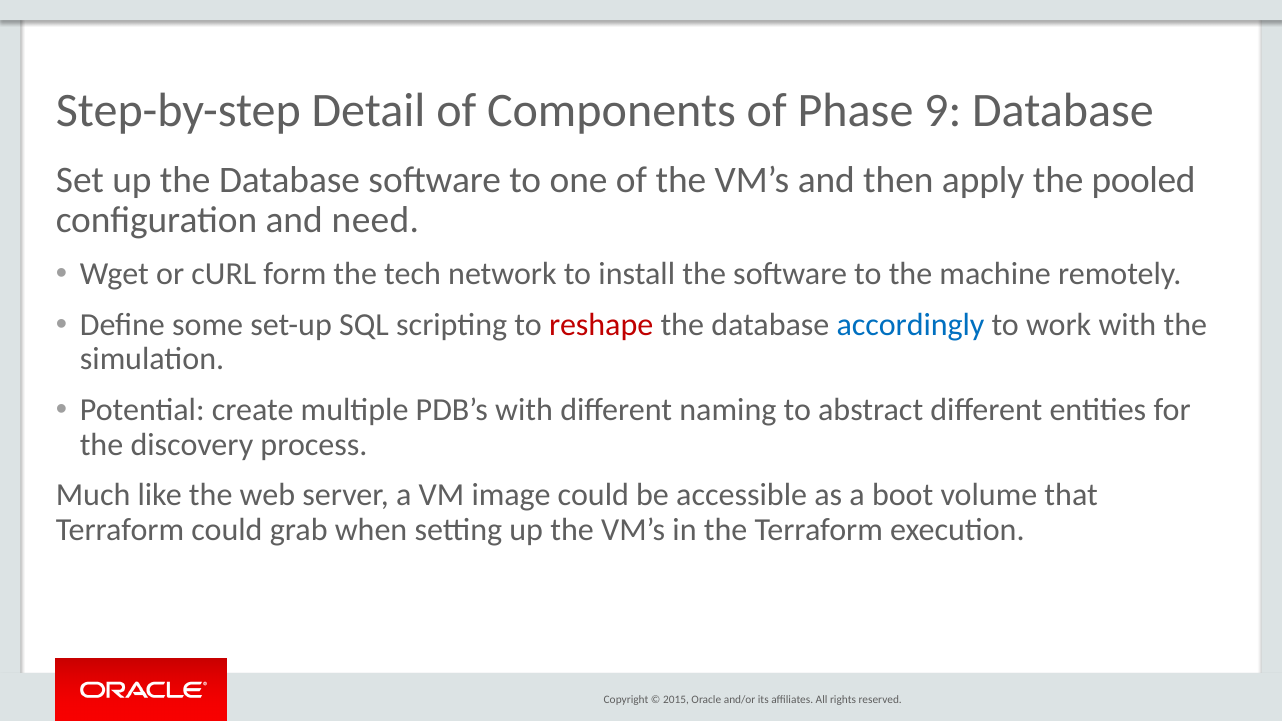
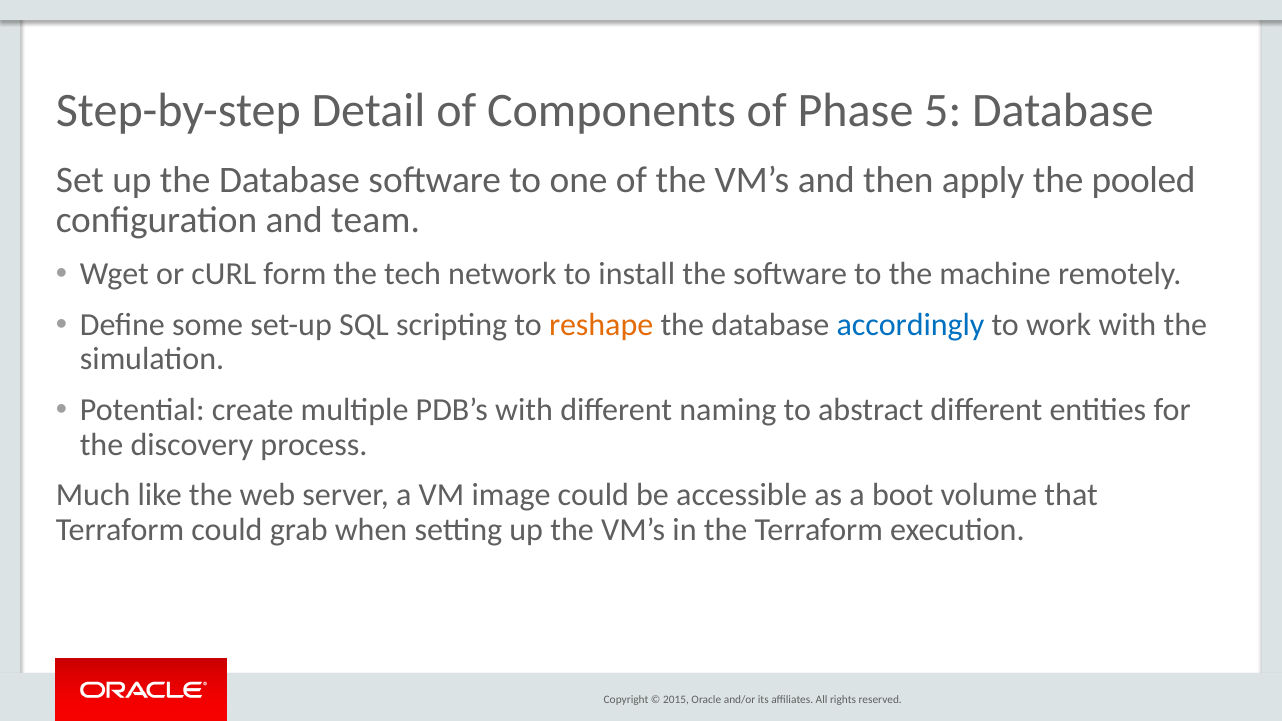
9: 9 -> 5 (943, 111)
need: need -> team (376, 221)
reshape colour: red -> orange (601, 325)
